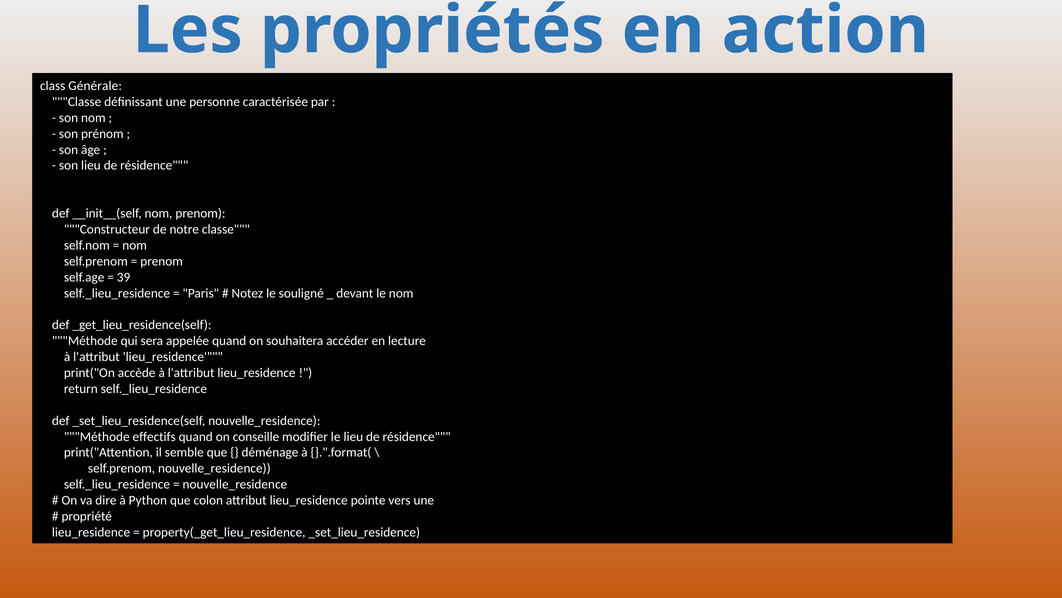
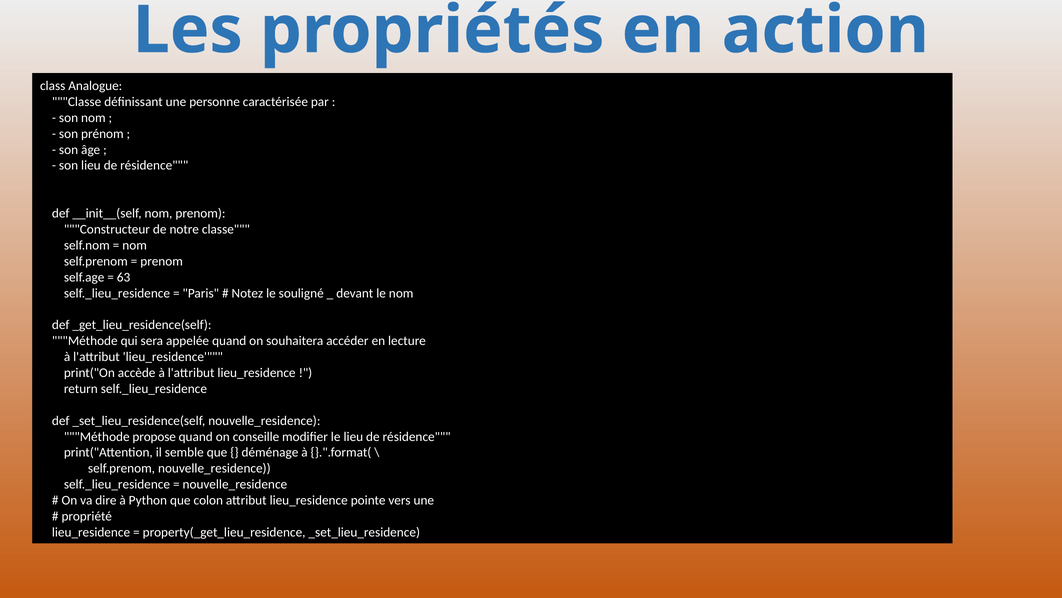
Générale: Générale -> Analogue (95, 86)
39: 39 -> 63 (124, 277)
effectifs: effectifs -> propose (154, 436)
